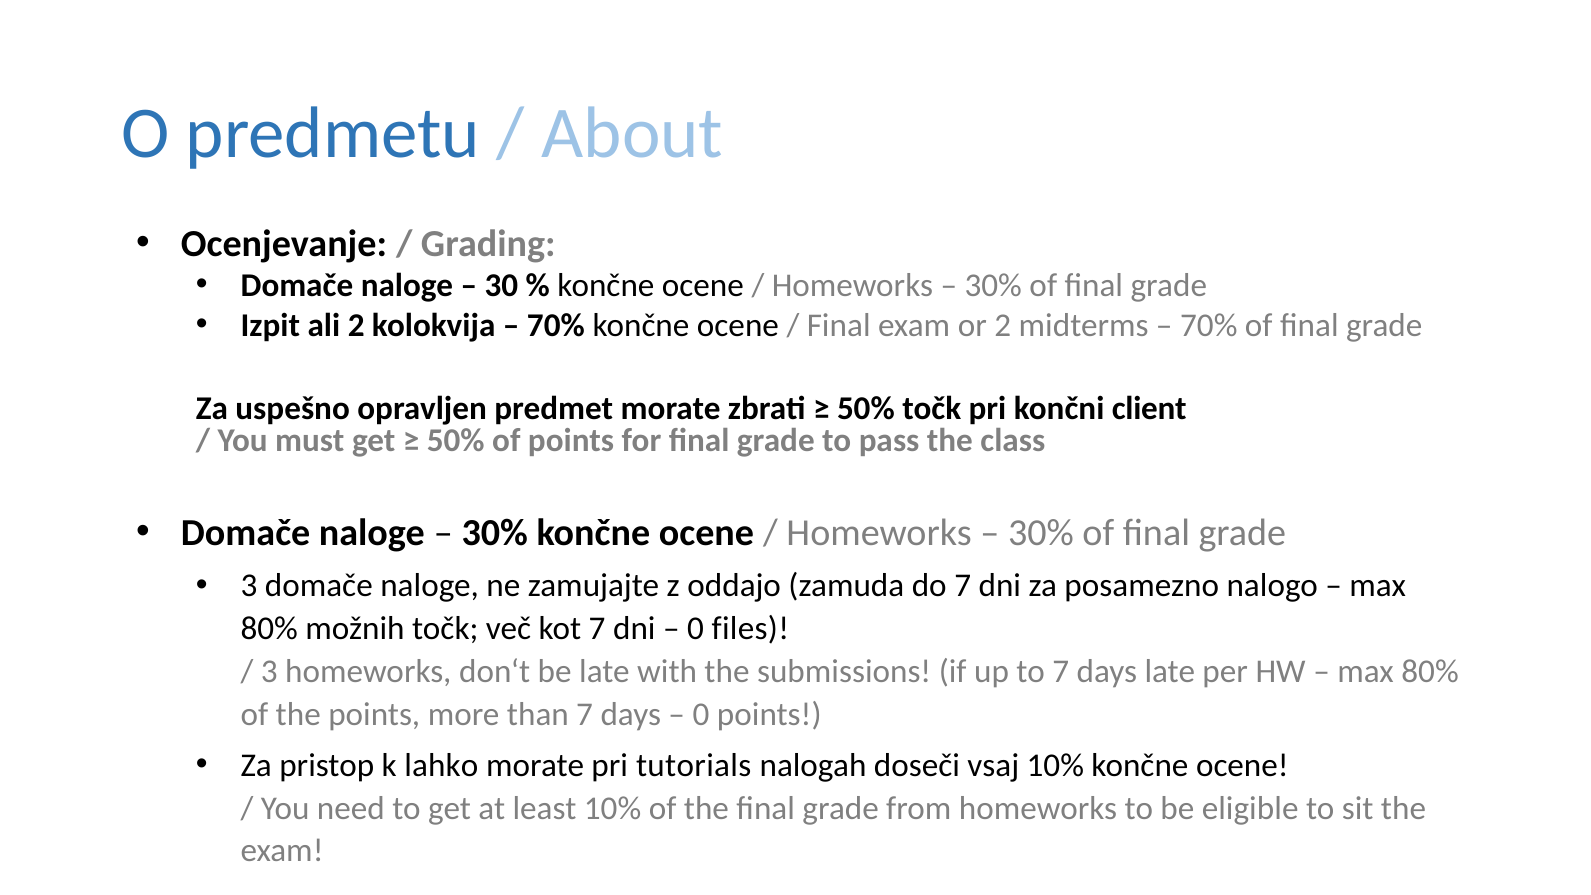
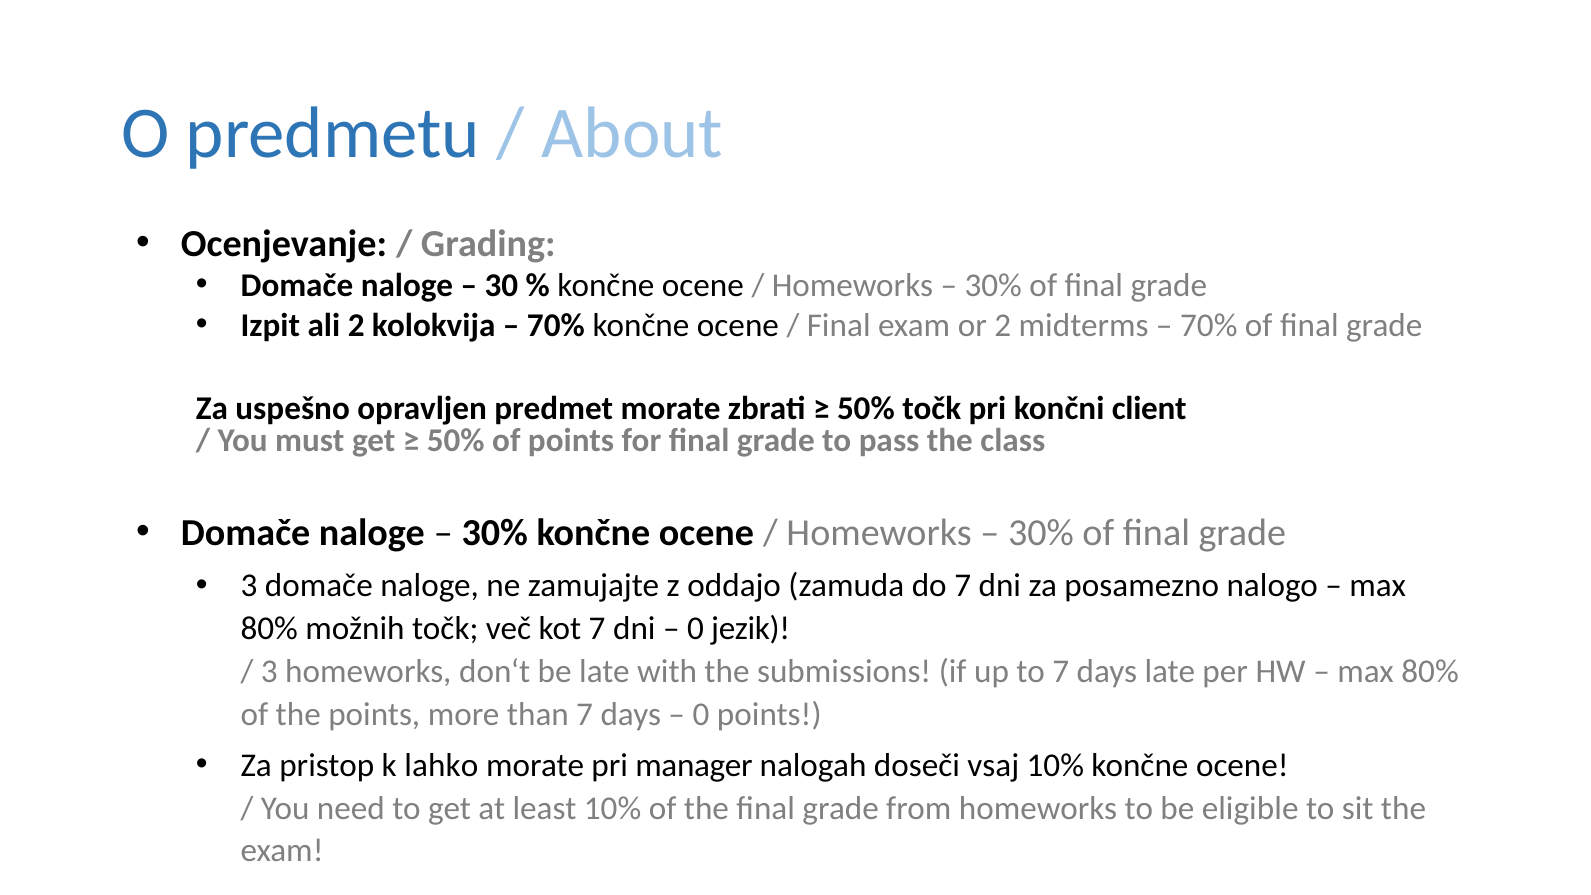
files: files -> jezik (751, 629)
tutorials: tutorials -> manager (694, 765)
